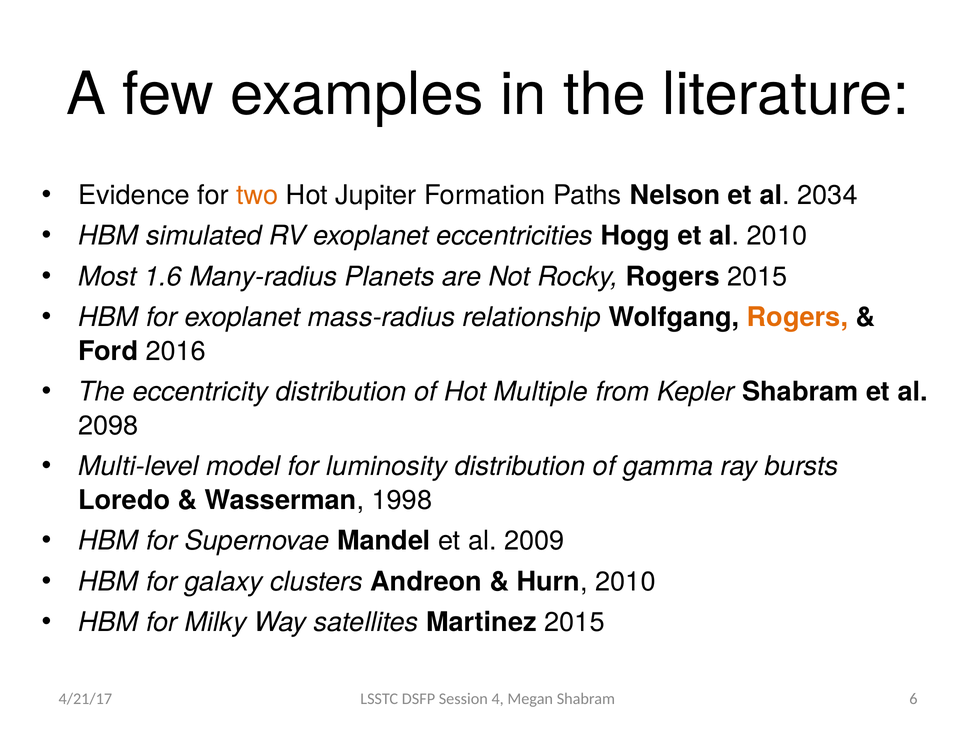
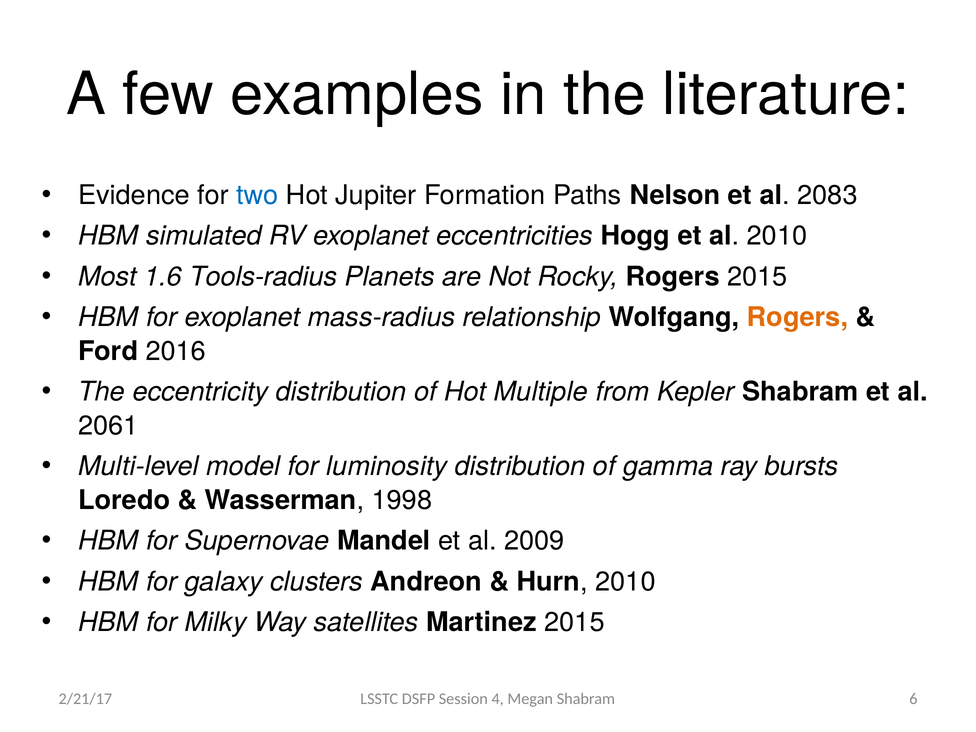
two colour: orange -> blue (257, 195)
2034: 2034 -> 2083 (827, 195)
Many-radius: Many-radius -> Tools-radius (263, 277)
2098: 2098 -> 2061 (108, 426)
4/21/17: 4/21/17 -> 2/21/17 (85, 699)
